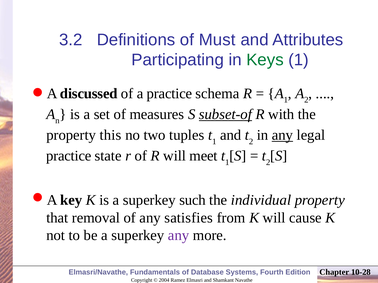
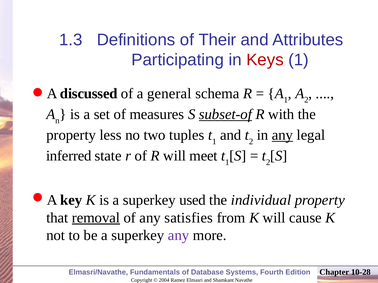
3.2: 3.2 -> 1.3 (71, 40)
Must: Must -> Their (217, 40)
Keys colour: green -> red (265, 60)
a practice: practice -> general (169, 94)
this: this -> less (111, 135)
practice: practice -> inferred (69, 156)
such: such -> used (193, 200)
removal underline: none -> present (96, 218)
